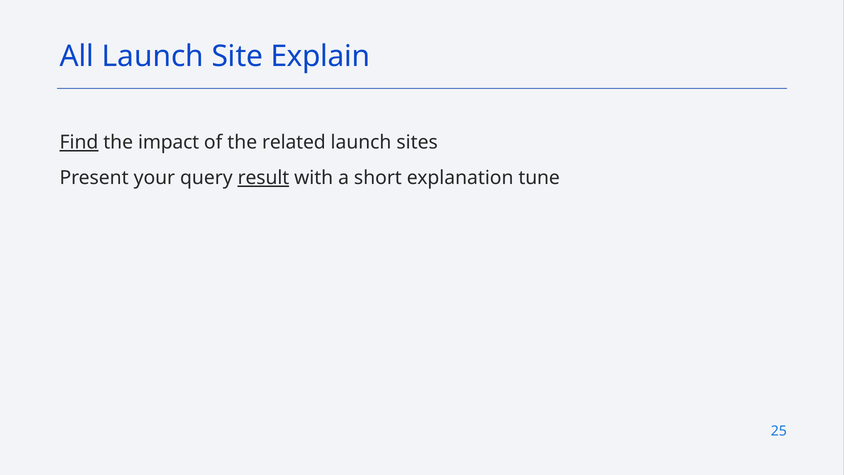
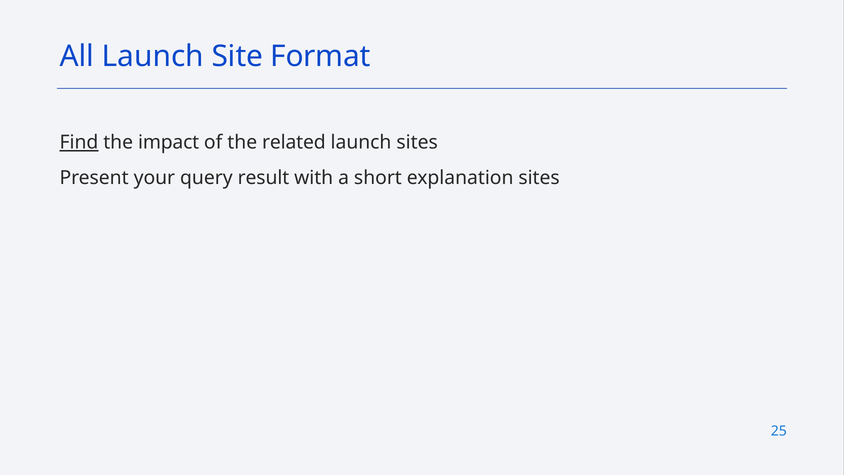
Explain: Explain -> Format (320, 56)
result underline: present -> none (263, 178)
explanation tune: tune -> sites (539, 178)
